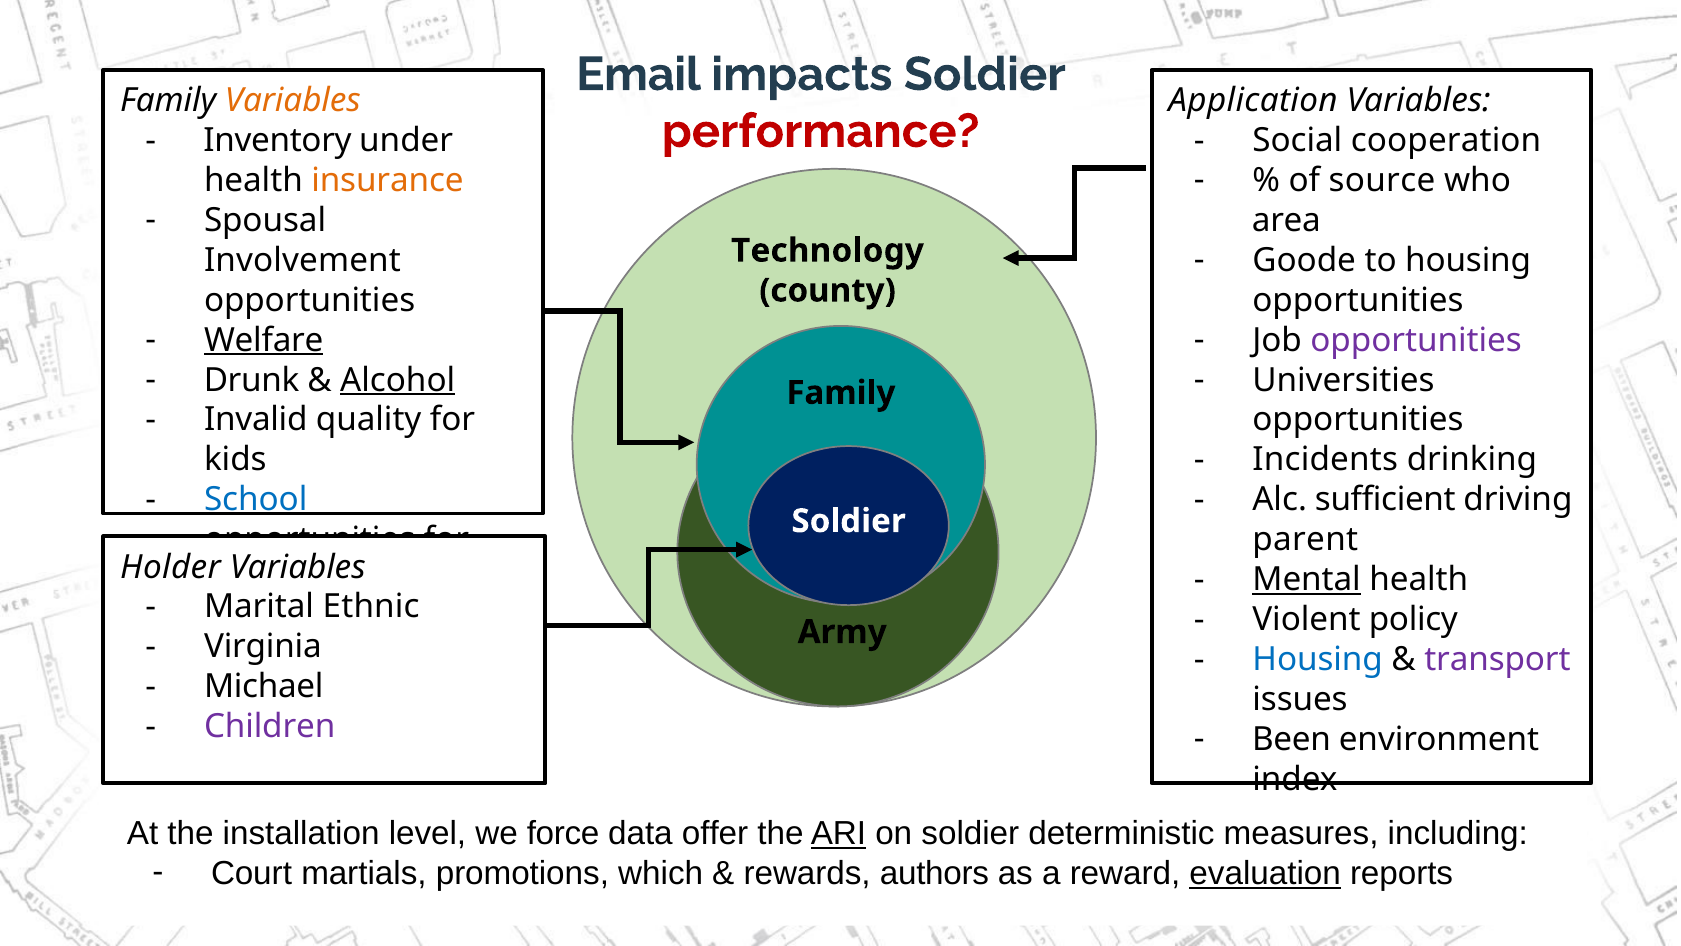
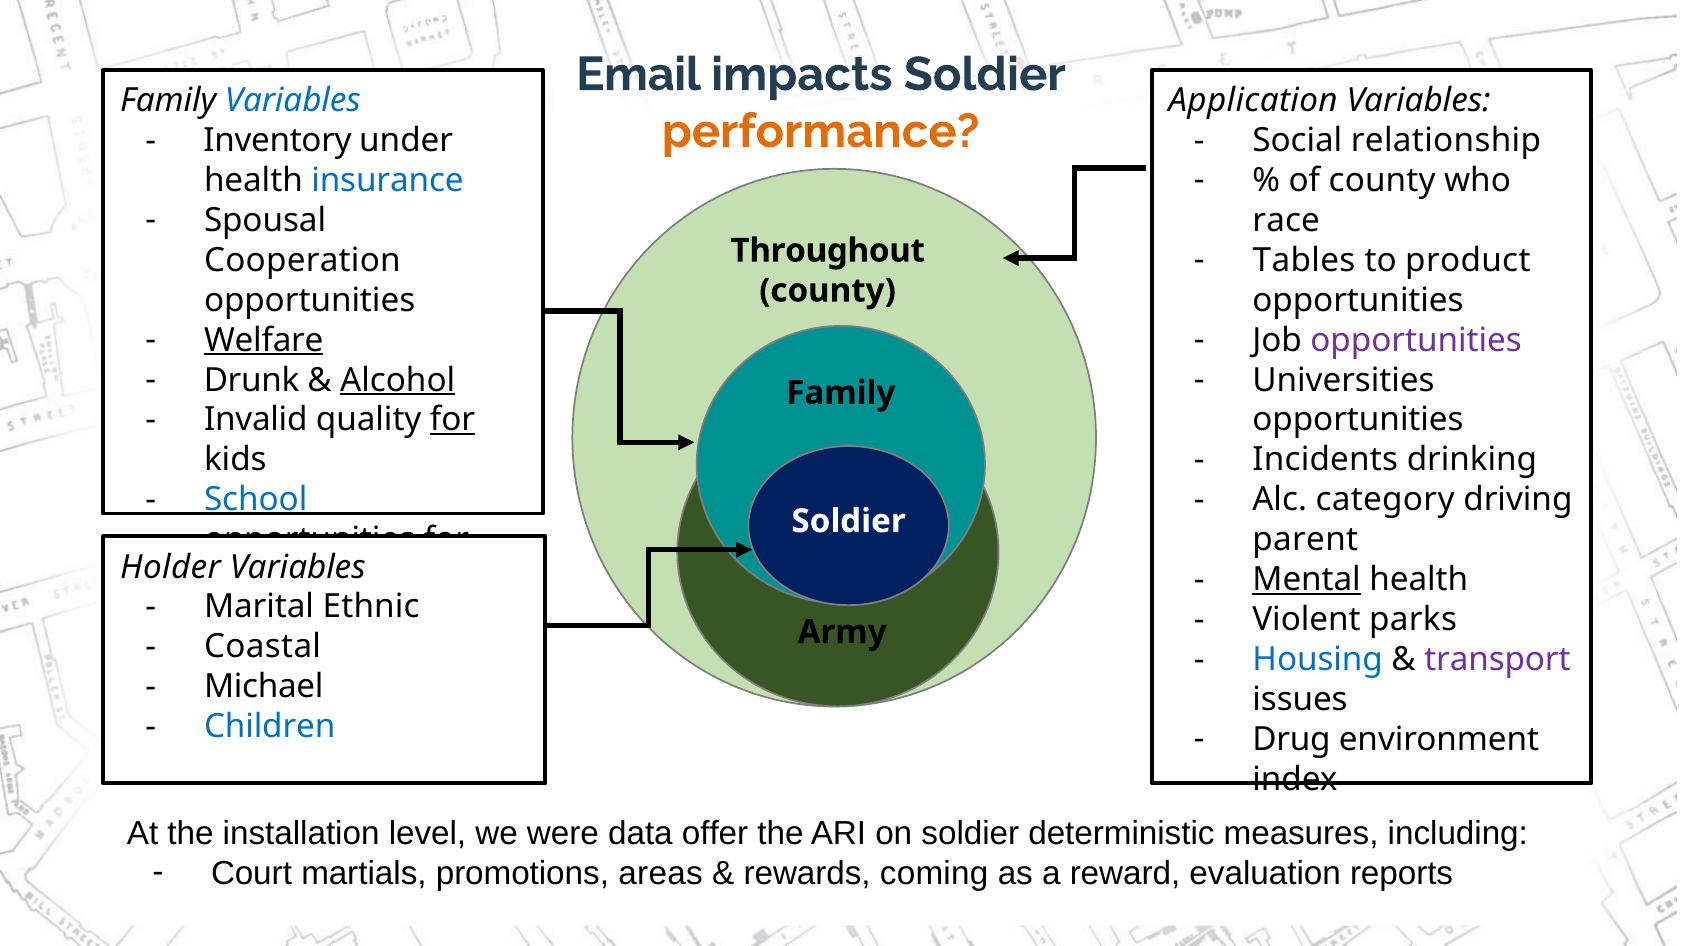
Variables colour: orange -> blue (293, 101)
performance colour: red -> orange (821, 131)
cooperation: cooperation -> relationship (1446, 140)
of source: source -> county (1382, 180)
insurance colour: orange -> blue (387, 180)
area: area -> race (1286, 220)
Technology: Technology -> Throughout (828, 251)
Goode: Goode -> Tables (1304, 260)
to housing: housing -> product (1468, 260)
Involvement: Involvement -> Cooperation (302, 260)
for underline: none -> present (453, 420)
sufficient: sufficient -> category (1385, 500)
policy: policy -> parks (1413, 619)
Virginia: Virginia -> Coastal (263, 647)
Children colour: purple -> blue (270, 726)
Been: Been -> Drug (1291, 739)
force: force -> were (563, 833)
ARI underline: present -> none (838, 833)
which: which -> areas (661, 873)
authors: authors -> coming (934, 873)
evaluation underline: present -> none (1265, 873)
